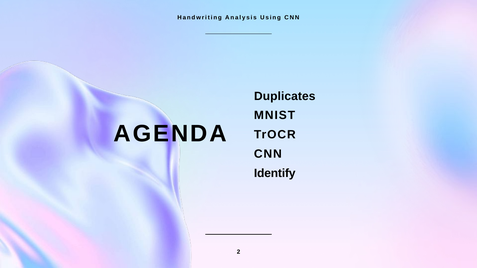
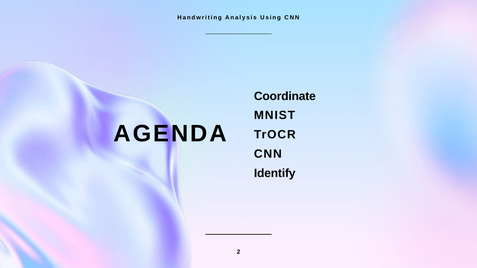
Duplicates: Duplicates -> Coordinate (285, 96)
